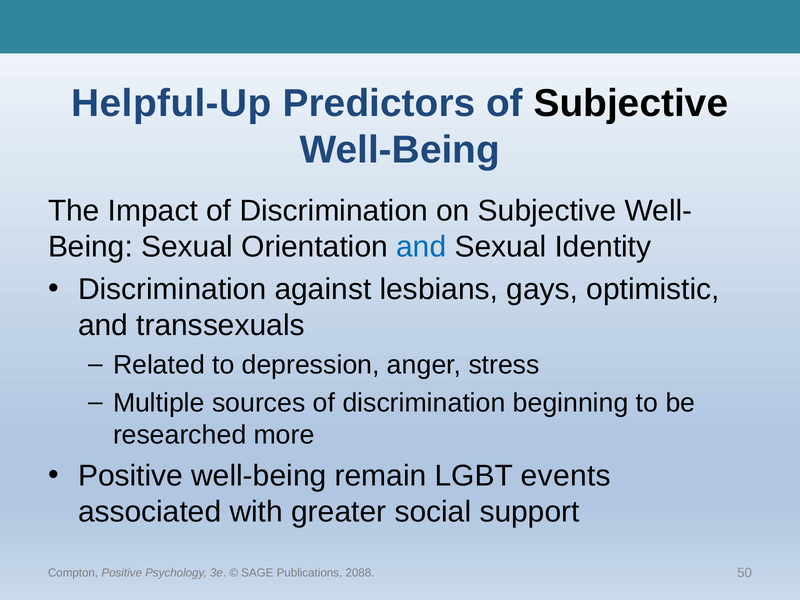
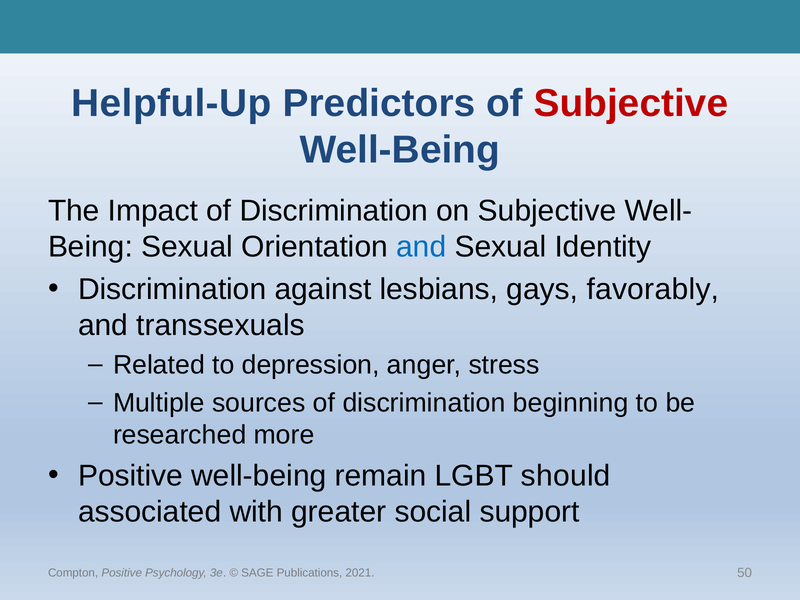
Subjective colour: black -> red (631, 103)
optimistic: optimistic -> favorably (653, 290)
events: events -> should (566, 476)
2088: 2088 -> 2021 (360, 573)
